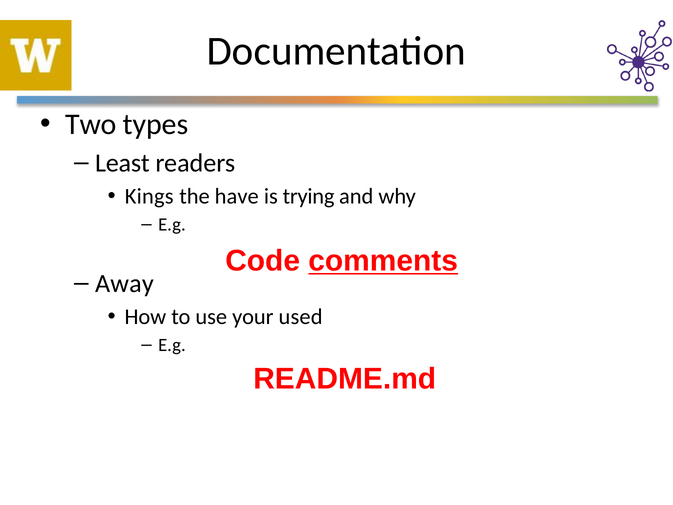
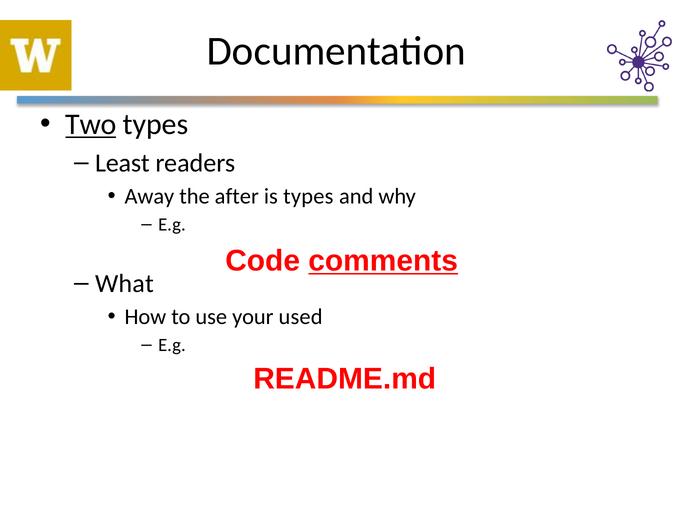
Two underline: none -> present (91, 124)
Kings: Kings -> Away (149, 196)
have: have -> after (237, 196)
is trying: trying -> types (308, 196)
Away: Away -> What (124, 283)
